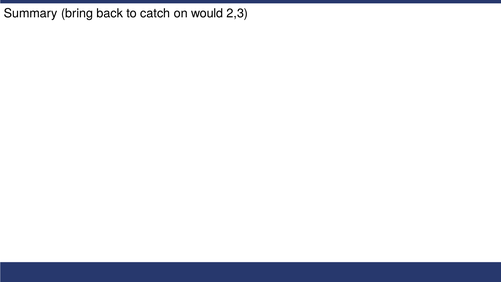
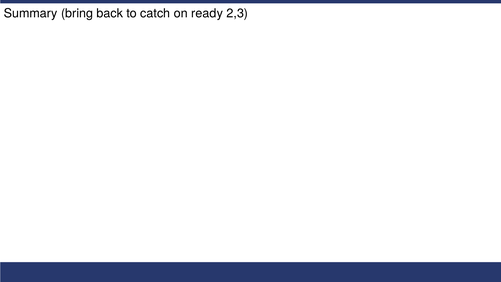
would: would -> ready (207, 13)
